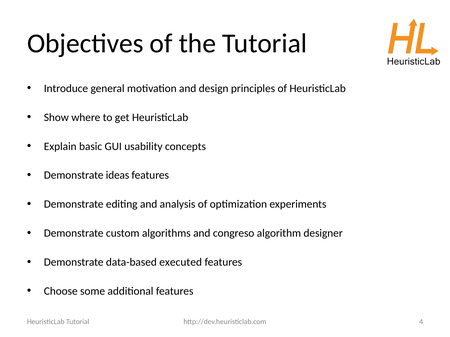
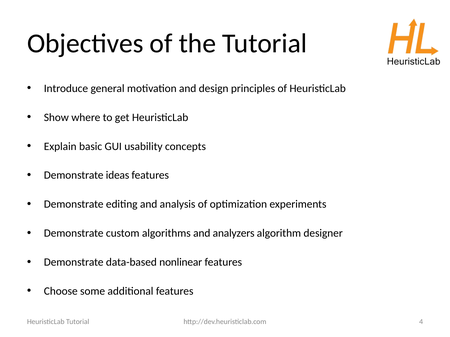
congreso: congreso -> analyzers (234, 234)
executed: executed -> nonlinear (181, 263)
